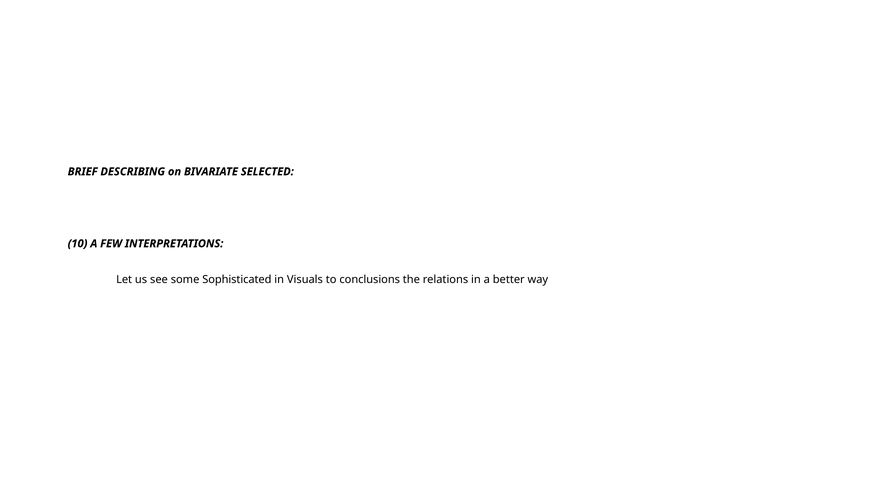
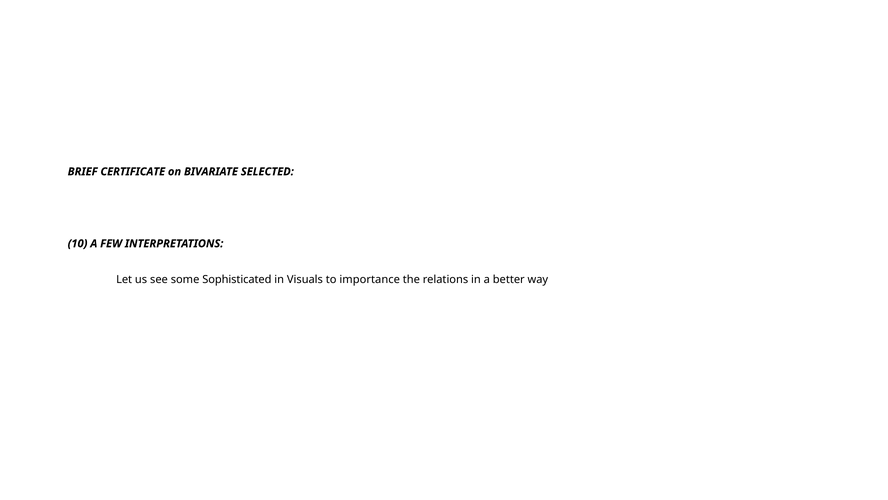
DESCRIBING: DESCRIBING -> CERTIFICATE (133, 171)
conclusions: conclusions -> importance (370, 279)
